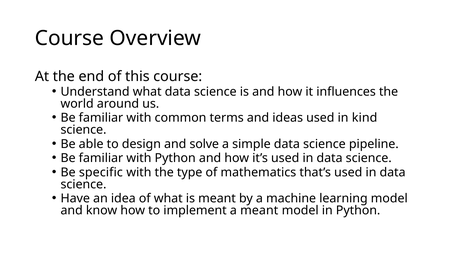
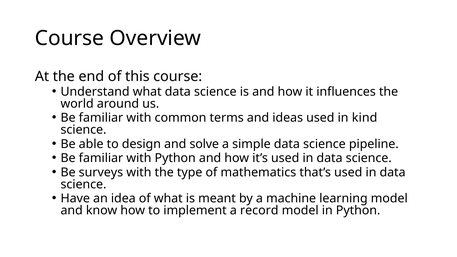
specific: specific -> surveys (101, 172)
a meant: meant -> record (259, 211)
